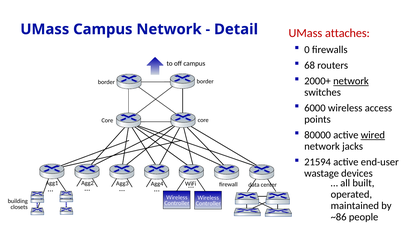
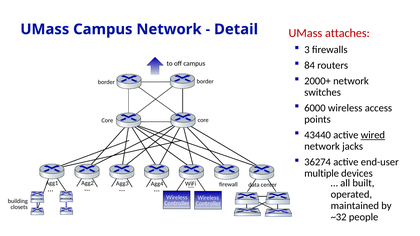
0: 0 -> 3 (307, 50)
68: 68 -> 84 (310, 65)
network underline: present -> none (351, 81)
80000: 80000 -> 43440 (318, 135)
21594: 21594 -> 36274 (318, 162)
wastage: wastage -> multiple (322, 174)
~86: ~86 -> ~32 (339, 217)
